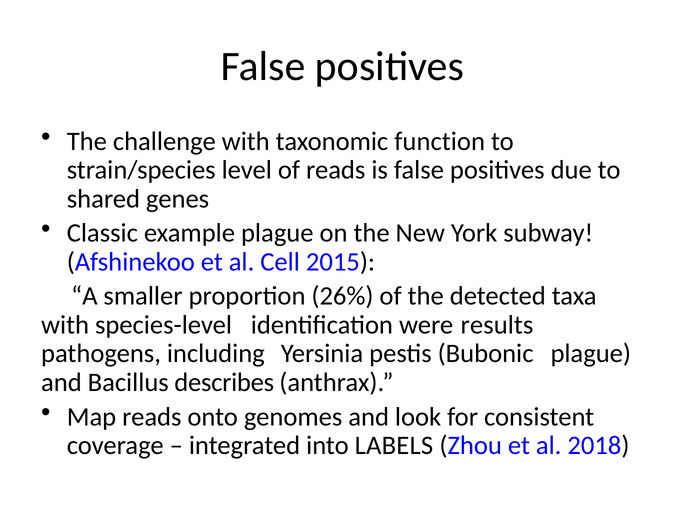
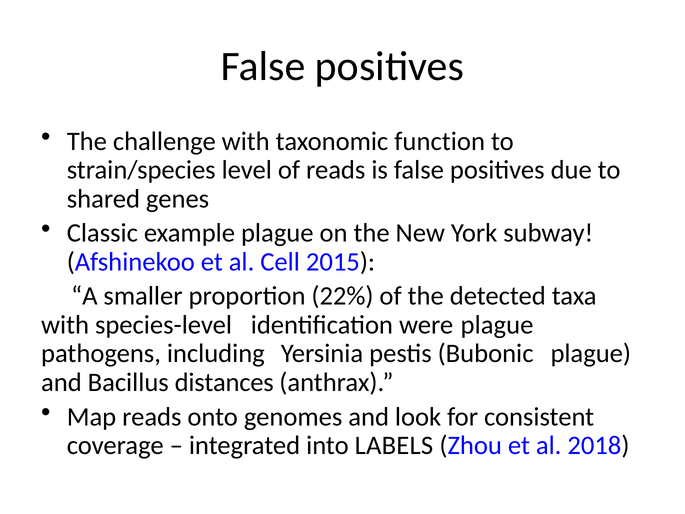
26%: 26% -> 22% (343, 296)
were results: results -> plague (497, 325)
describes: describes -> distances (224, 382)
